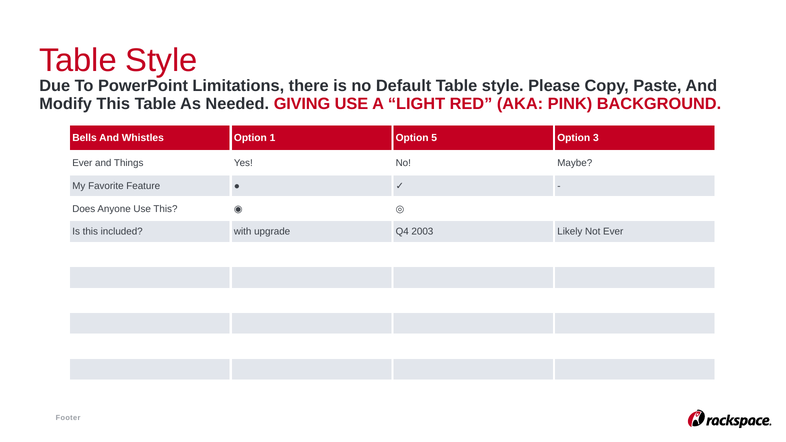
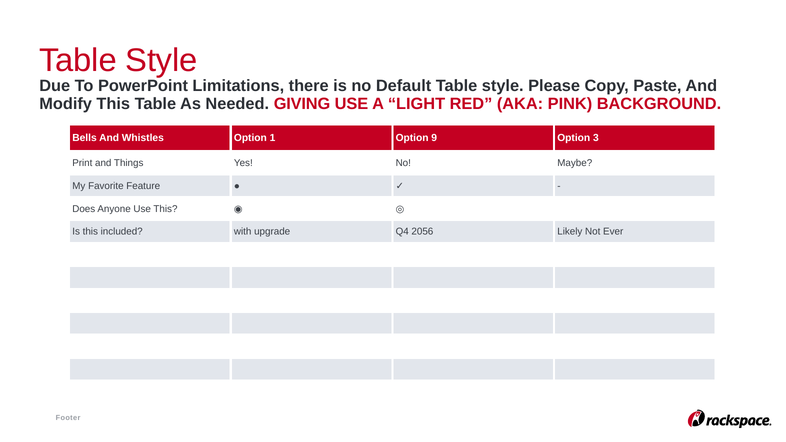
5: 5 -> 9 (434, 138)
Ever: Ever -> Print (82, 163)
2003: 2003 -> 2056 (422, 232)
